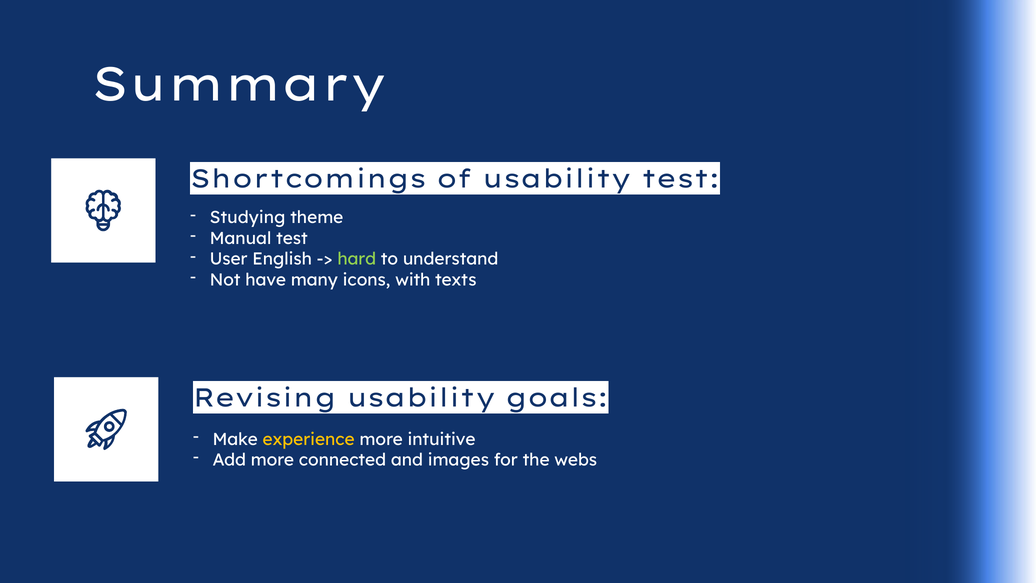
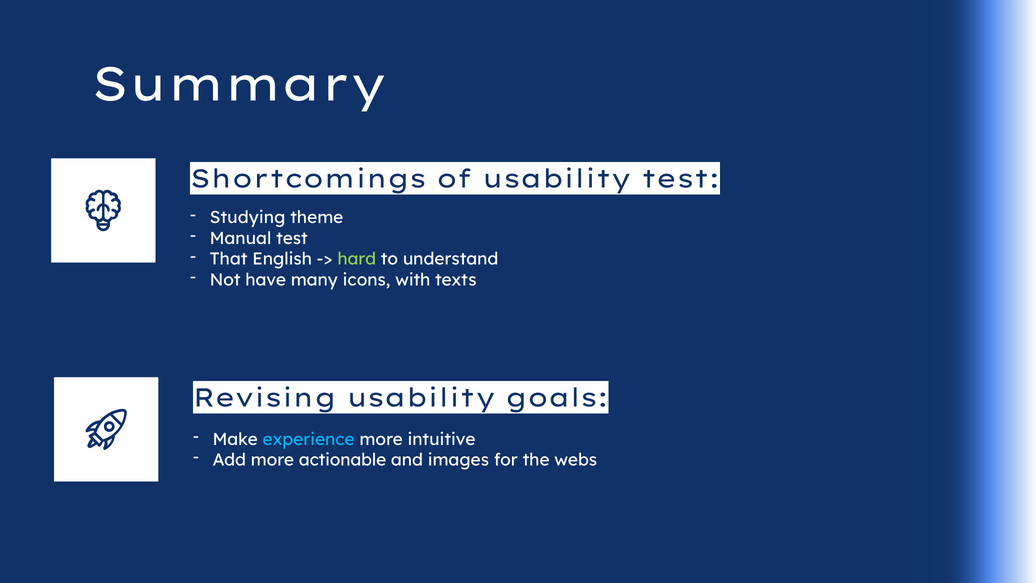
User: User -> That (229, 259)
experience colour: yellow -> light blue (309, 439)
connected: connected -> actionable (343, 460)
